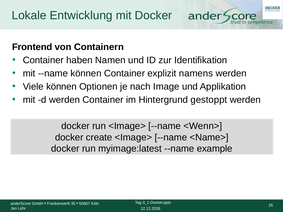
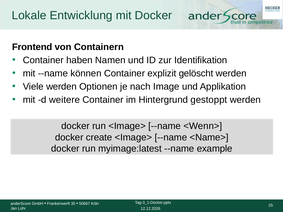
namens: namens -> gelöscht (196, 73)
Viele können: können -> werden (61, 87)
d werden: werden -> weitere (64, 100)
